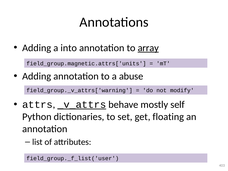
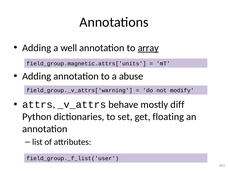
into: into -> well (69, 48)
_v_attrs underline: present -> none (82, 105)
self: self -> diff (177, 105)
